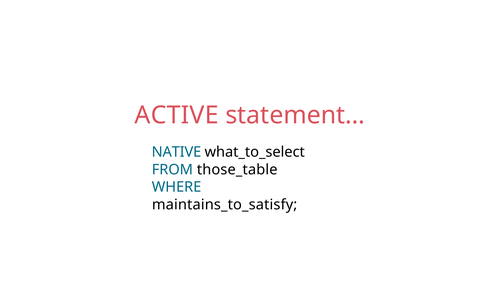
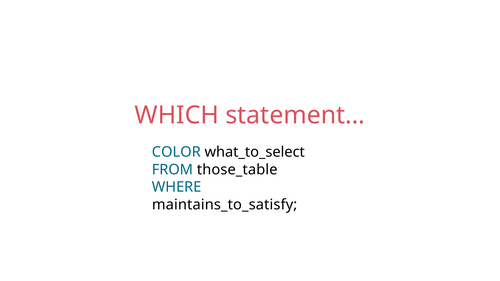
ACTIVE: ACTIVE -> WHICH (177, 115)
NATIVE: NATIVE -> COLOR (176, 152)
